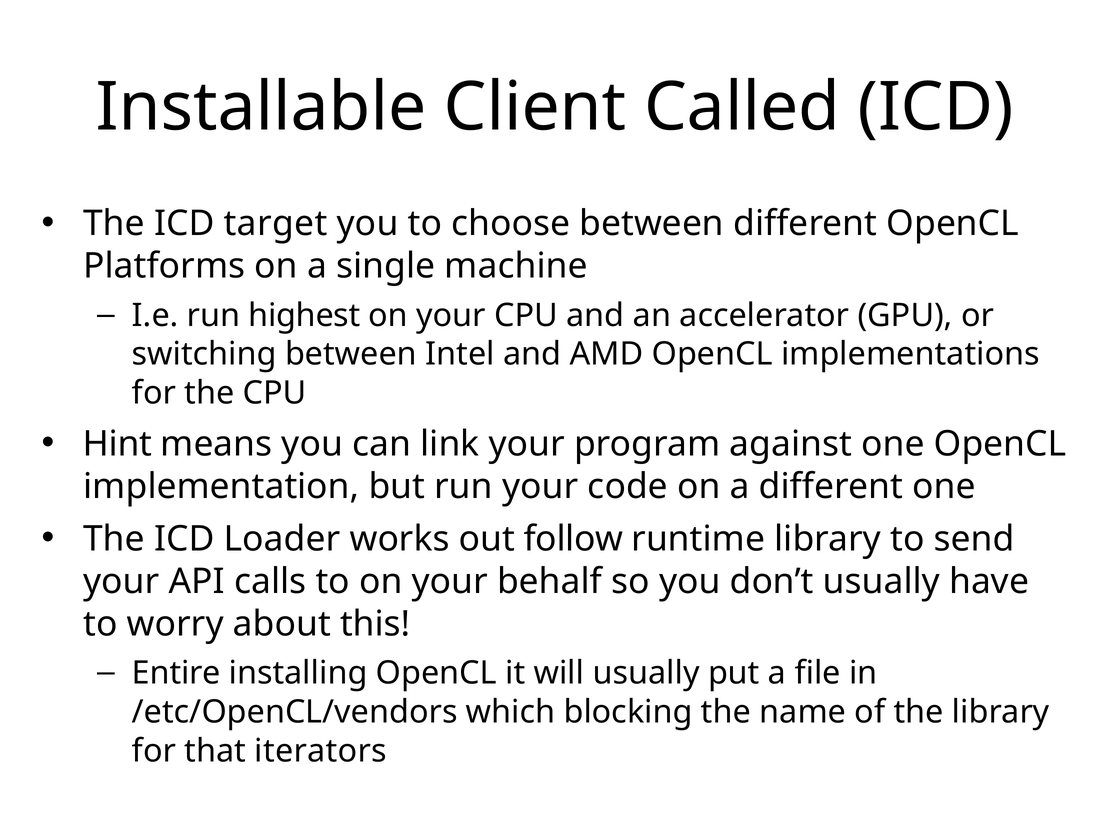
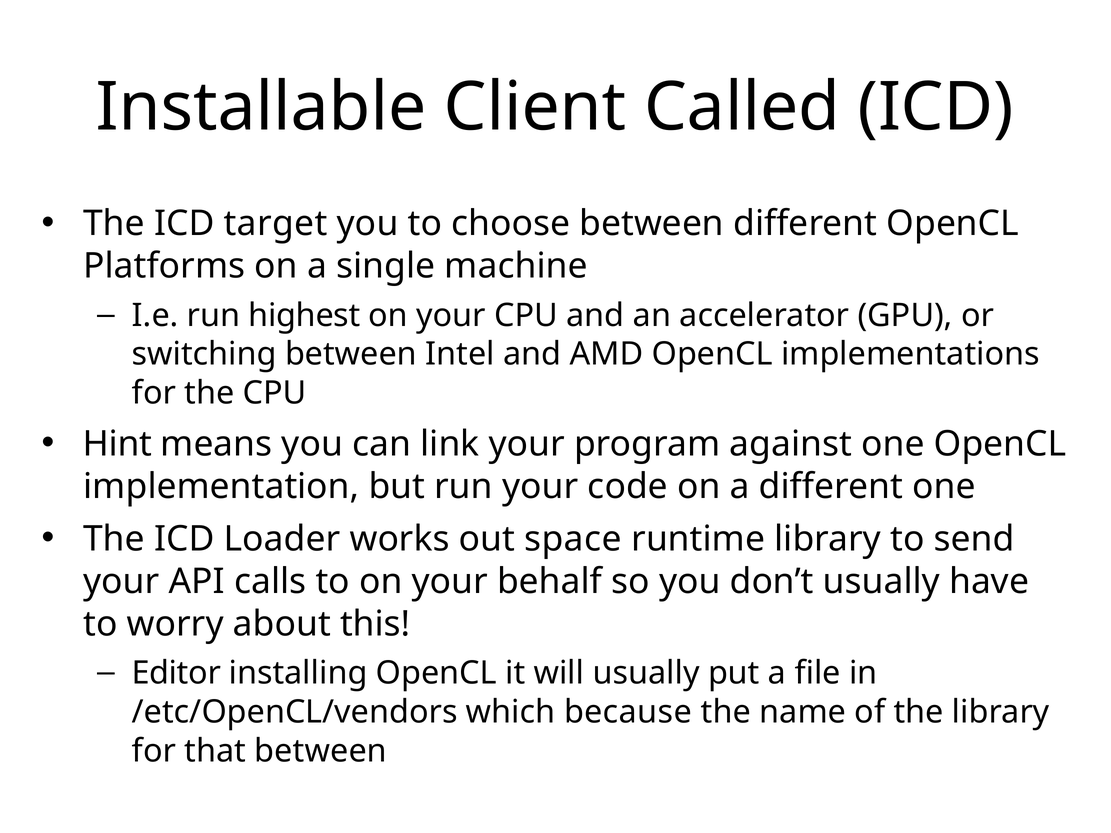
follow: follow -> space (573, 539)
Entire: Entire -> Editor (176, 673)
blocking: blocking -> because (628, 712)
that iterators: iterators -> between (321, 751)
